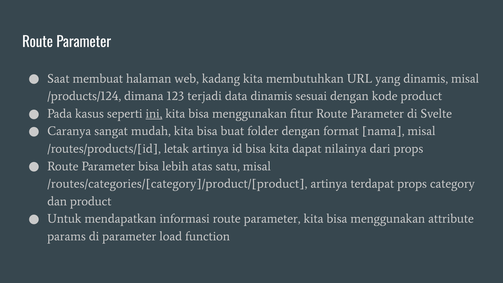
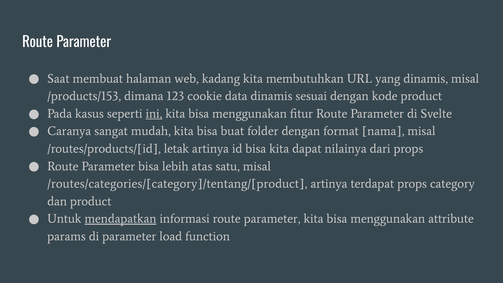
/products/124: /products/124 -> /products/153 (84, 96)
terjadi: terjadi -> cookie (205, 96)
/routes/categories/[category]/product/[product: /routes/categories/[category]/product/[product -> /routes/categories/[category]/tentang/[product (177, 184)
mendapatkan underline: none -> present (120, 219)
